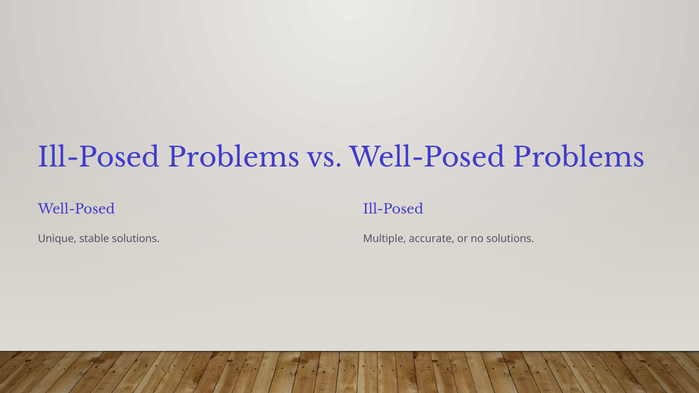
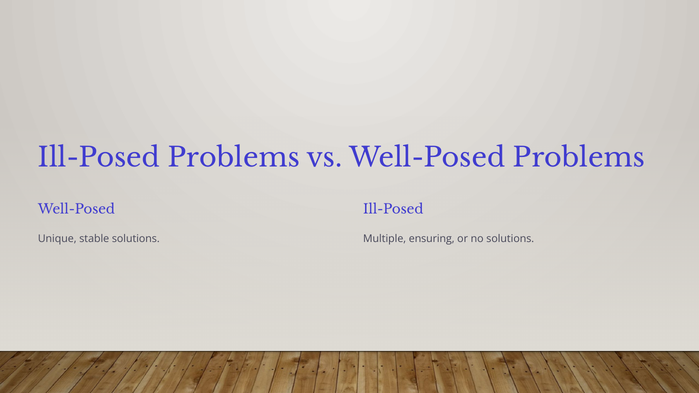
accurate: accurate -> ensuring (432, 239)
